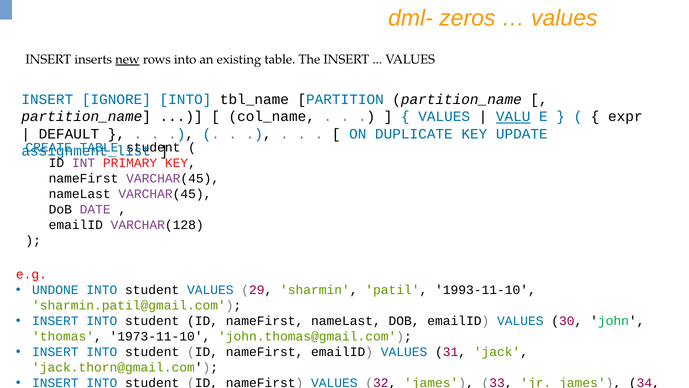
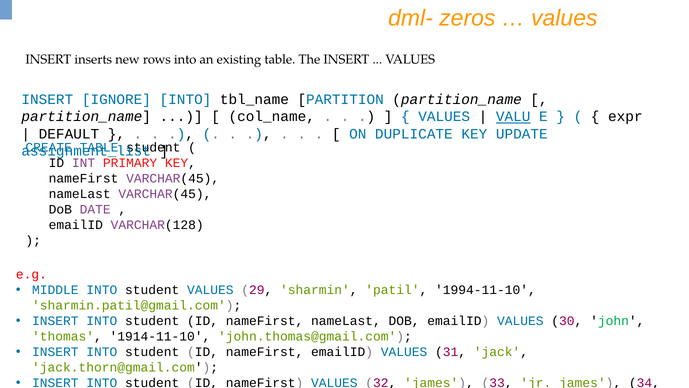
new underline: present -> none (128, 59)
UNDONE: UNDONE -> MIDDLE (55, 290)
1993-11-10: 1993-11-10 -> 1994-11-10 (485, 290)
1973-11-10: 1973-11-10 -> 1914-11-10 (160, 336)
